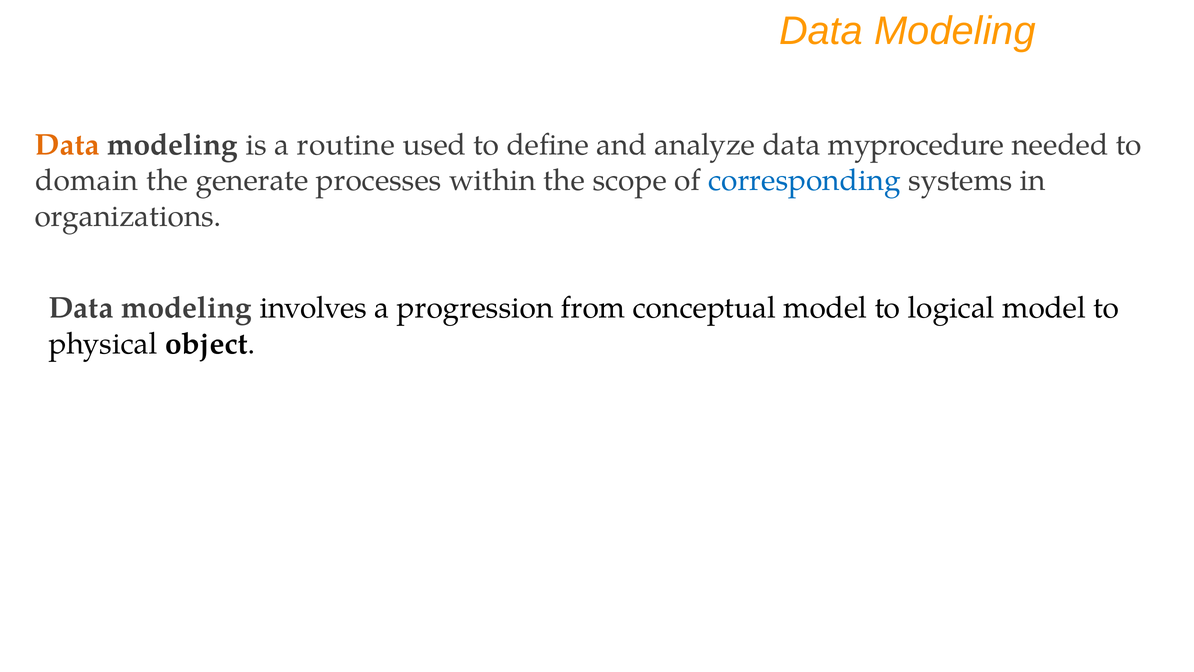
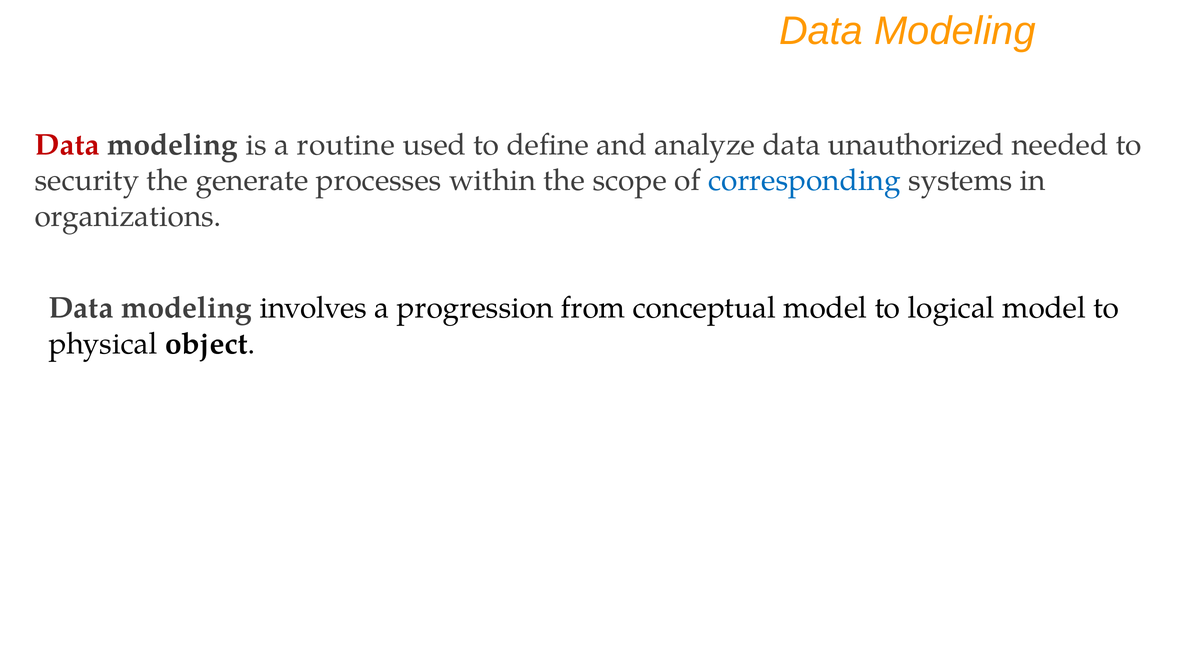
Data colour: orange -> red (67, 145)
myprocedure: myprocedure -> unauthorized (916, 145)
domain: domain -> security (87, 181)
